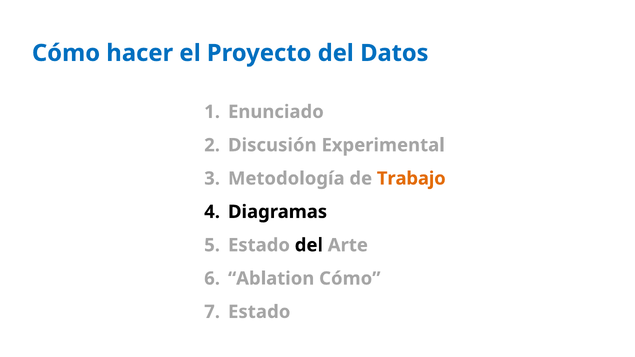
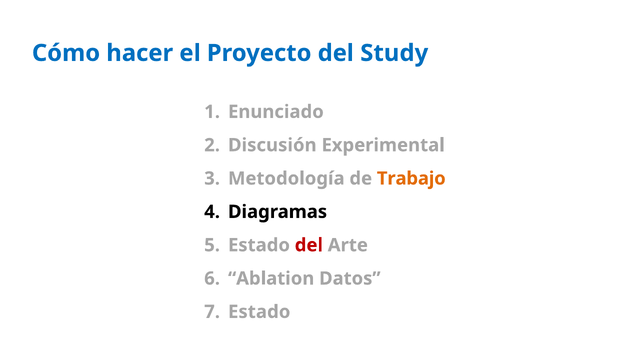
Datos: Datos -> Study (394, 53)
del colour: black -> red (309, 245)
Ablation Cómo: Cómo -> Datos (350, 279)
